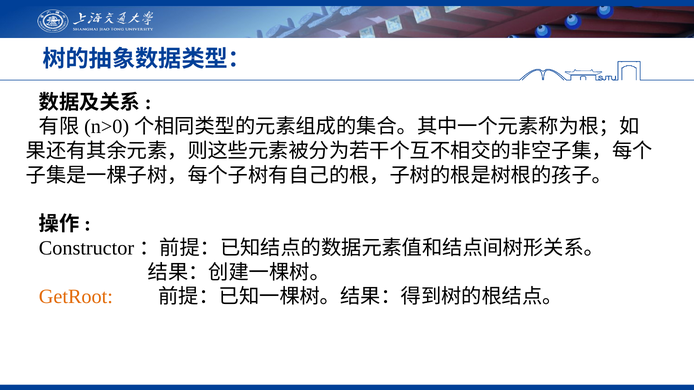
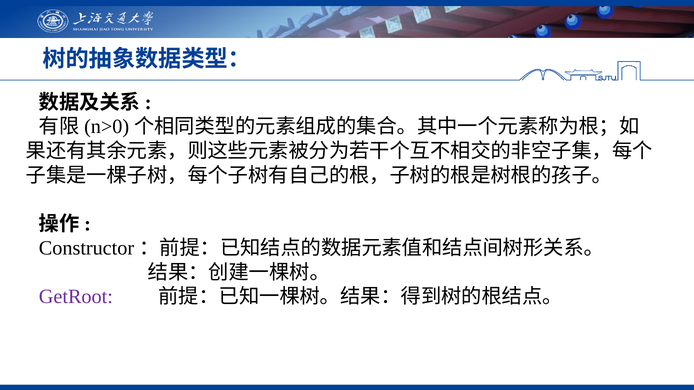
GetRoot colour: orange -> purple (76, 297)
